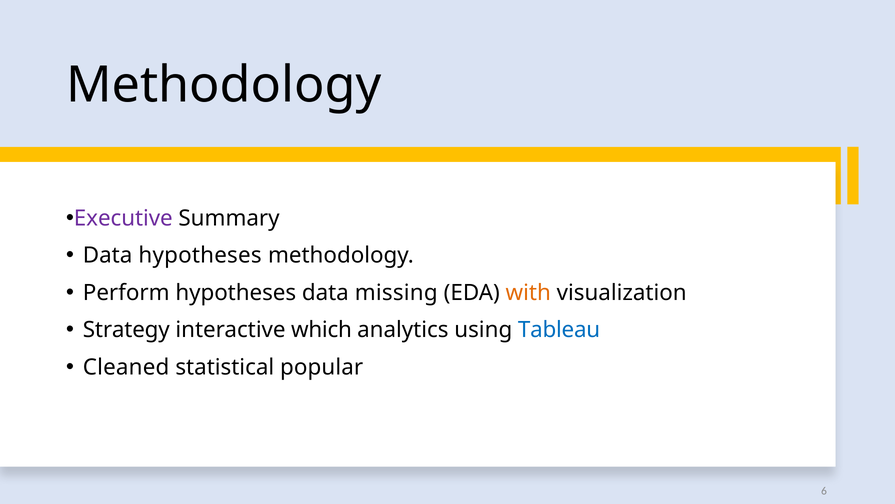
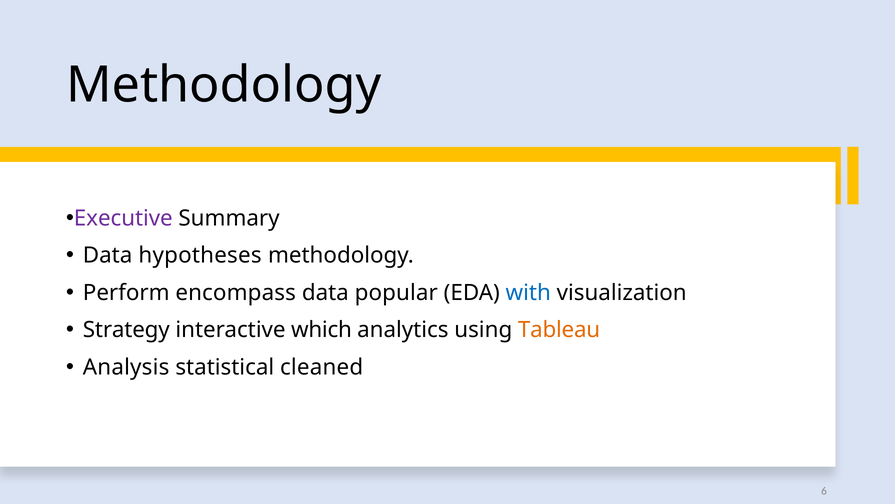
Perform hypotheses: hypotheses -> encompass (236, 292)
missing: missing -> popular (396, 292)
with colour: orange -> blue (528, 292)
Tableau colour: blue -> orange (559, 330)
Cleaned: Cleaned -> Analysis (126, 367)
popular: popular -> cleaned (322, 367)
